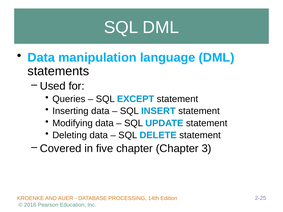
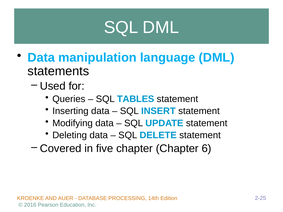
EXCEPT: EXCEPT -> TABLES (136, 99)
3: 3 -> 6 (207, 149)
